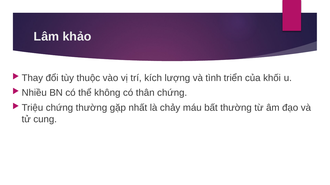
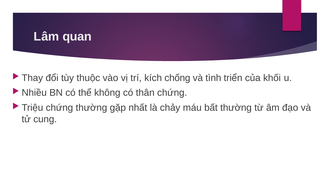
khảo: khảo -> quan (77, 37)
lượng: lượng -> chống (177, 78)
